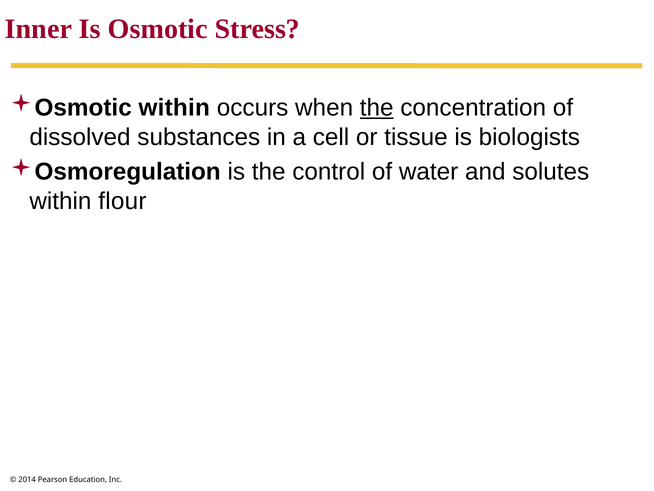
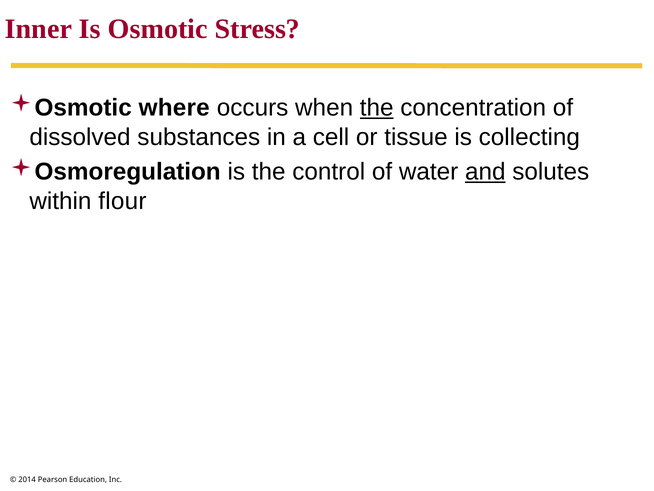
Osmotic within: within -> where (174, 108)
biologists: biologists -> collecting (529, 137)
and underline: none -> present (485, 172)
